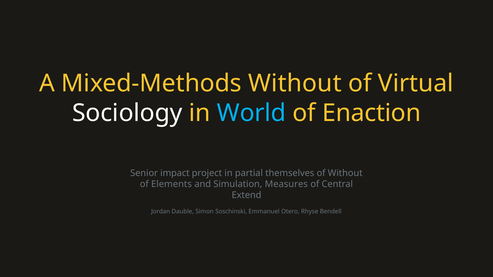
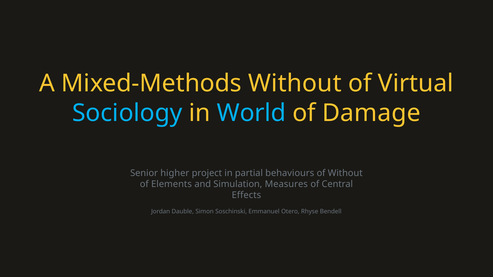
Sociology colour: white -> light blue (127, 113)
Enaction: Enaction -> Damage (371, 113)
impact: impact -> higher (175, 173)
themselves: themselves -> behaviours (290, 173)
Extend: Extend -> Effects (246, 195)
